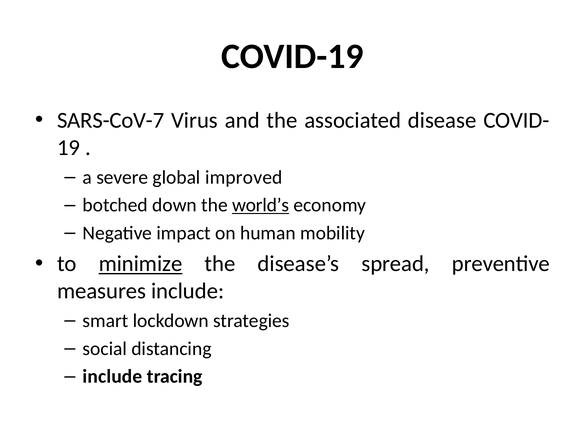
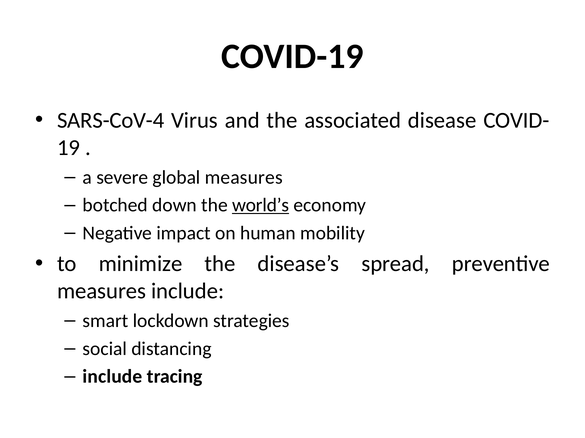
SARS-CoV-7: SARS-CoV-7 -> SARS-CoV-4 (111, 121)
global improved: improved -> measures (244, 178)
minimize underline: present -> none (141, 264)
